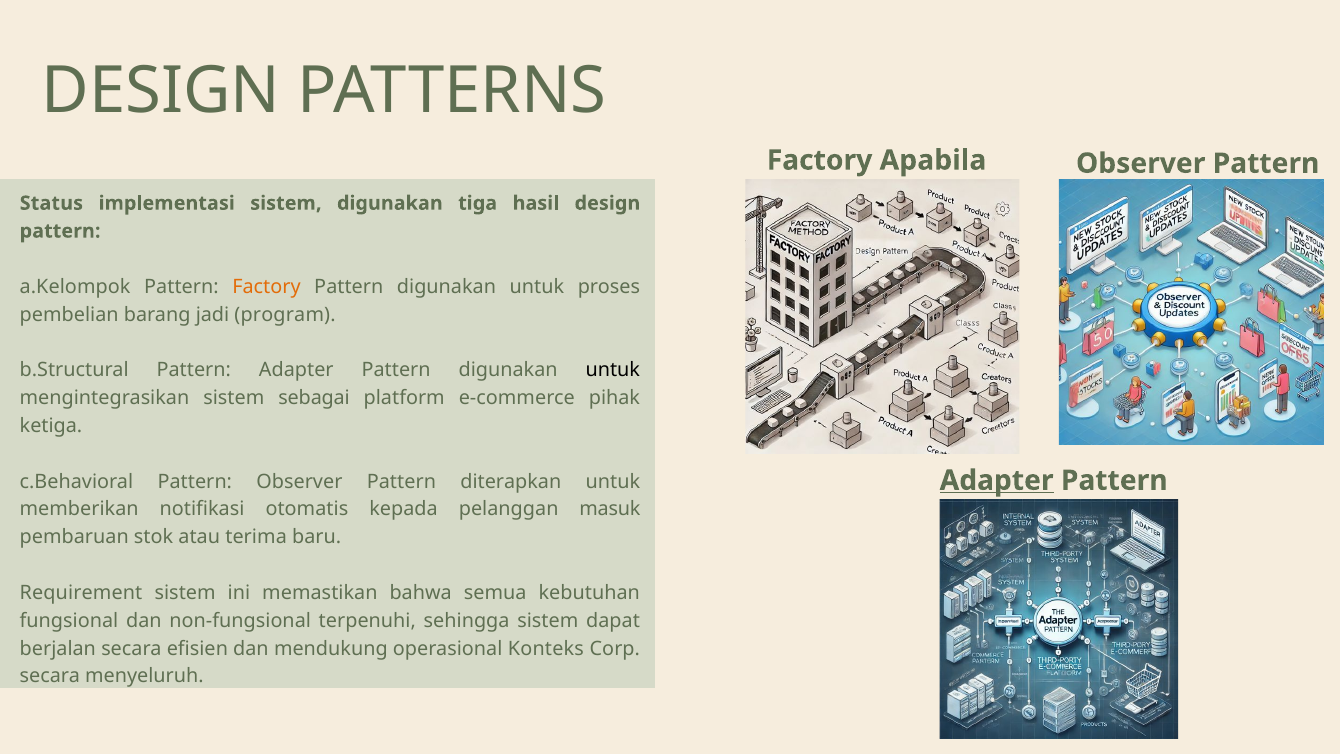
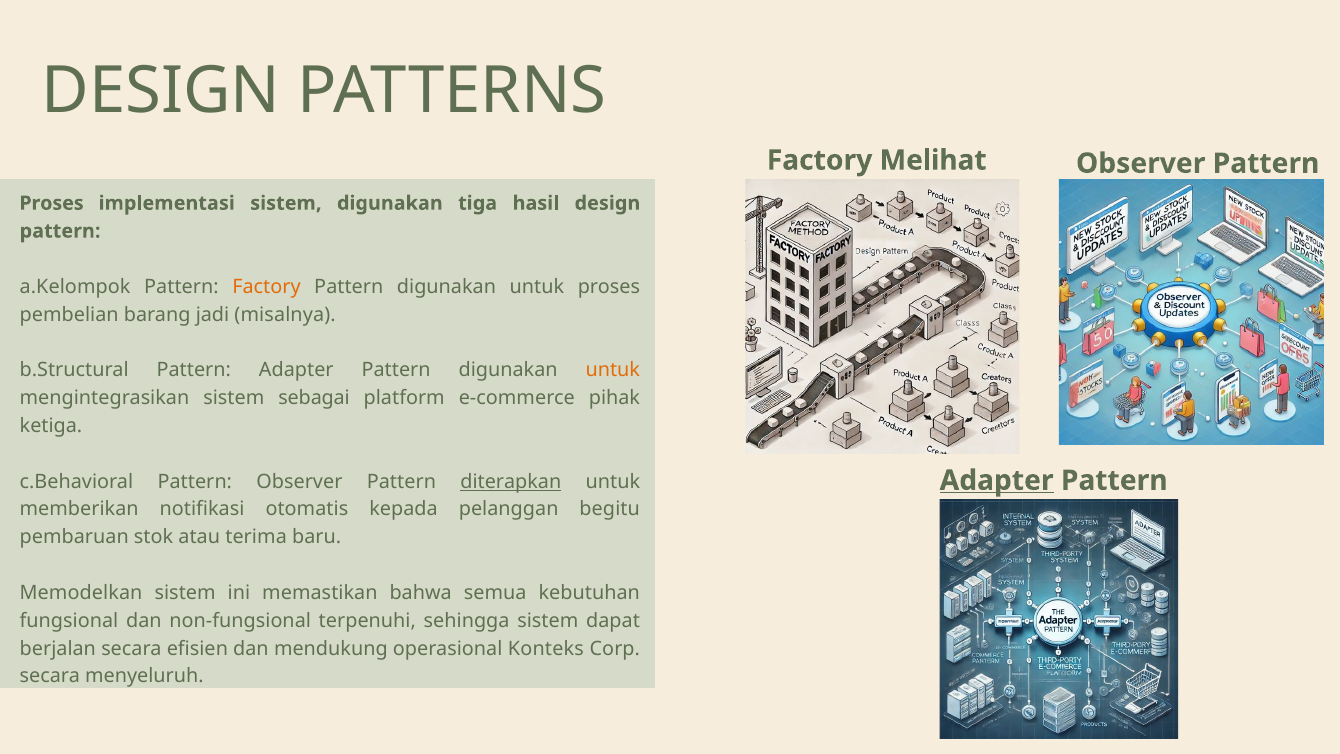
Apabila: Apabila -> Melihat (933, 160)
Status: Status -> Proses (52, 203)
program: program -> misalnya (285, 314)
untuk colour: black -> orange (613, 370)
diterapkan underline: none -> present (511, 481)
masuk: masuk -> begitu (610, 509)
Requirement: Requirement -> Memodelkan (81, 593)
